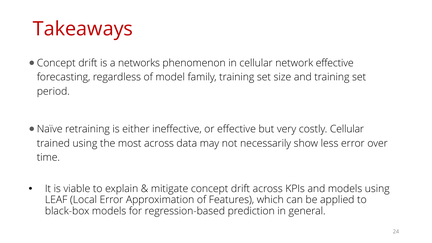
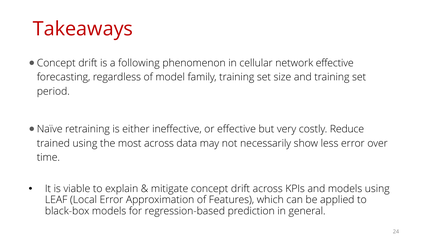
networks: networks -> following (139, 63)
costly Cellular: Cellular -> Reduce (347, 129)
